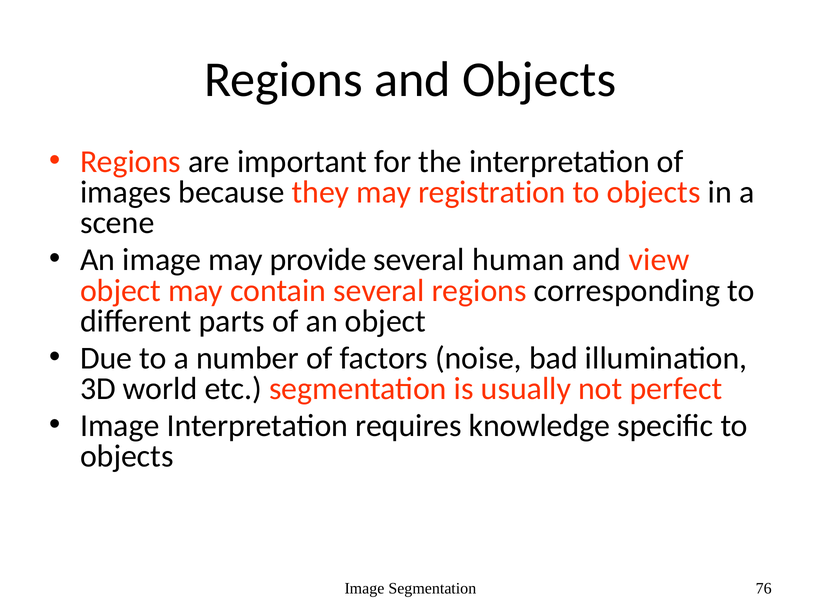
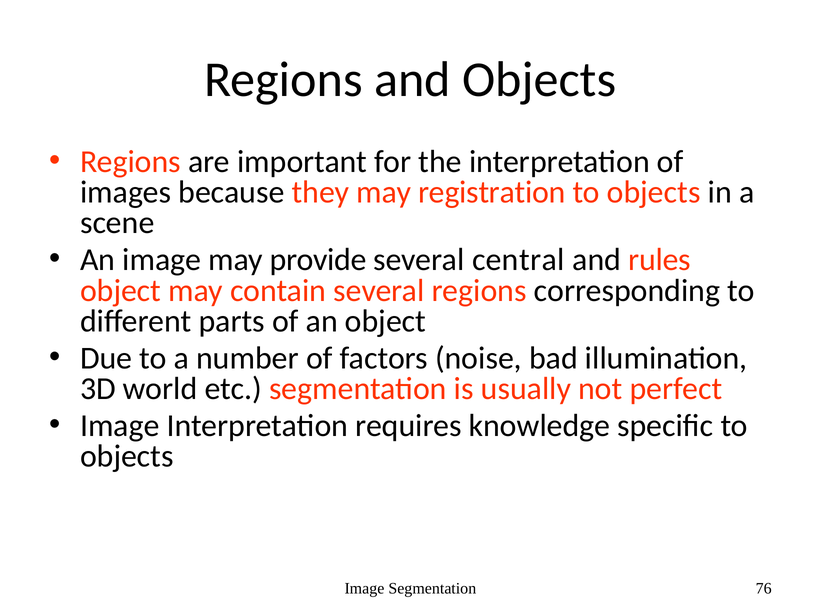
human: human -> central (518, 260)
view: view -> rules (659, 260)
